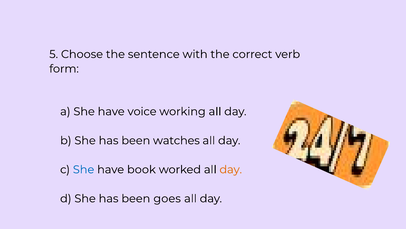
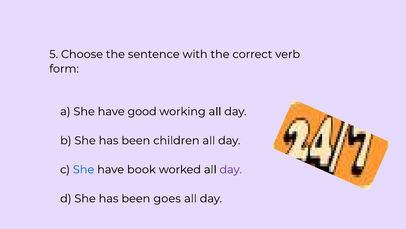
voice: voice -> good (142, 111)
watches: watches -> children (176, 140)
day colour: orange -> purple (231, 169)
